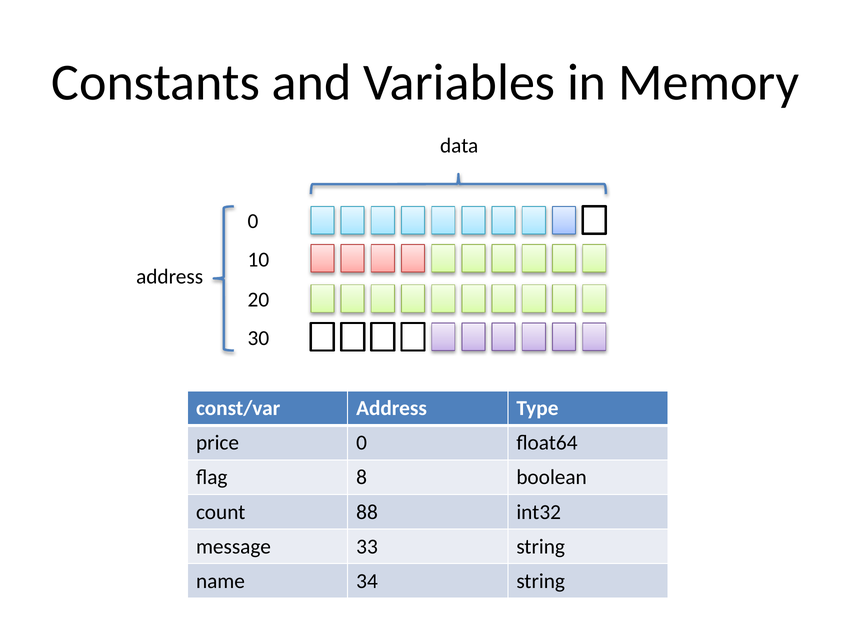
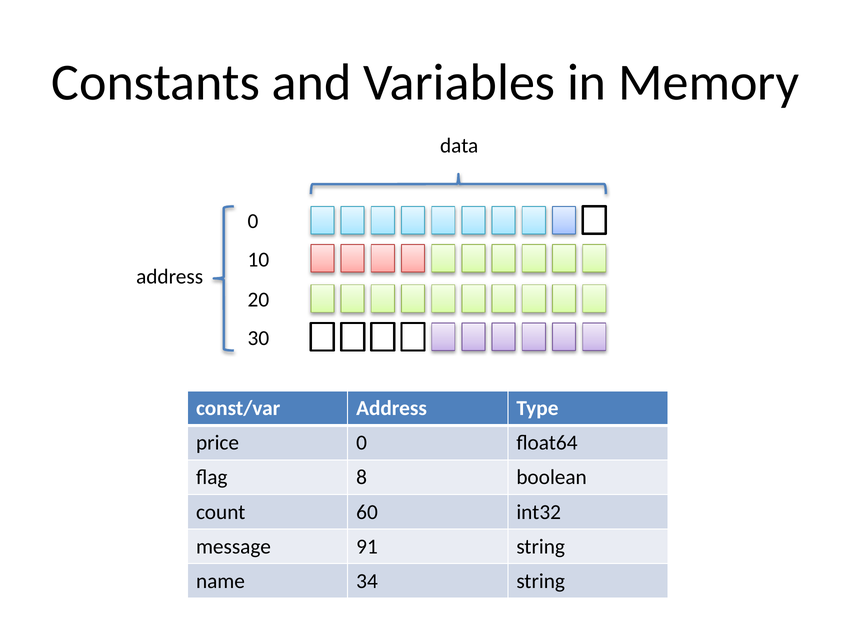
88: 88 -> 60 (367, 512)
33: 33 -> 91 (367, 547)
